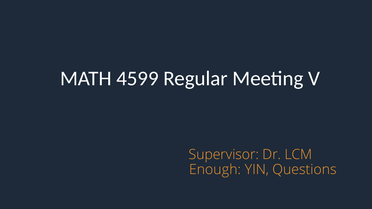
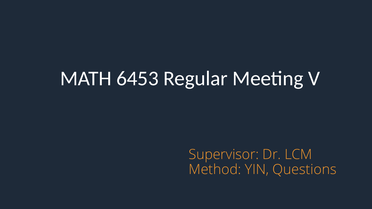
4599: 4599 -> 6453 (137, 78)
Enough: Enough -> Method (215, 170)
